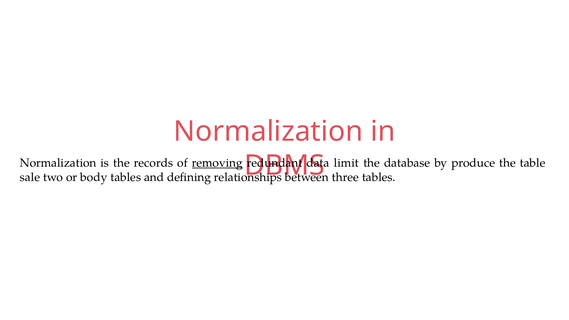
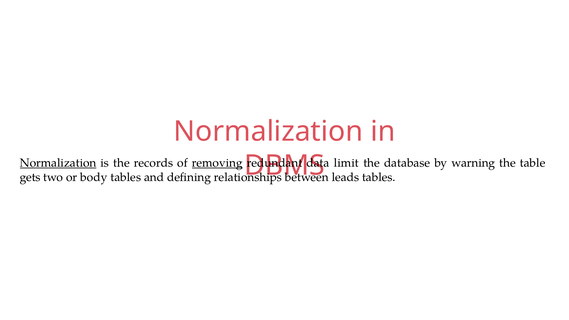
Normalization underline: none -> present (58, 163)
produce: produce -> warning (473, 163)
sale: sale -> gets (30, 177)
three: three -> leads (345, 177)
